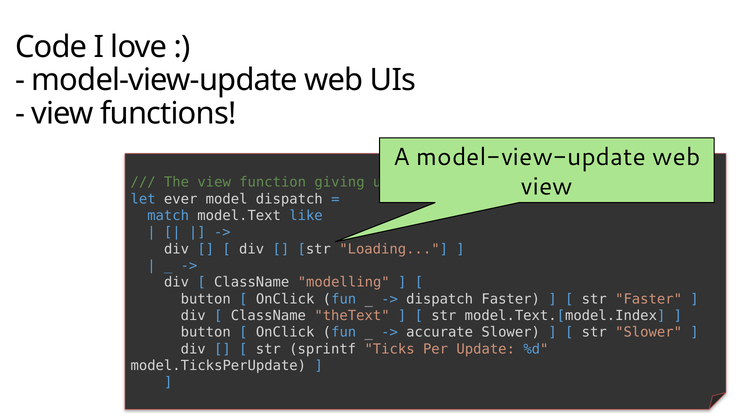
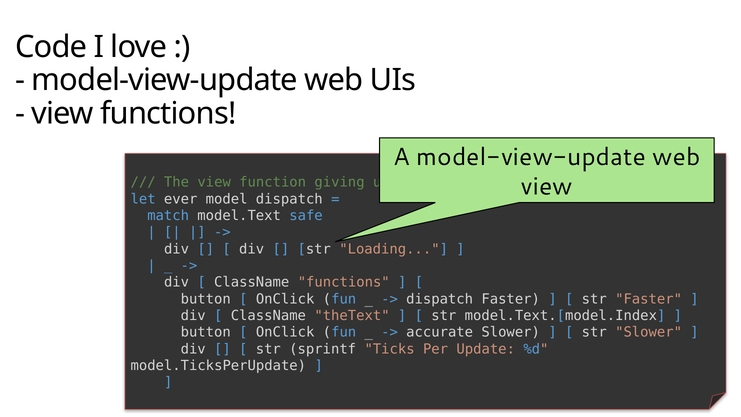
like: like -> safe (306, 216)
ClassName modelling: modelling -> functions (344, 282)
